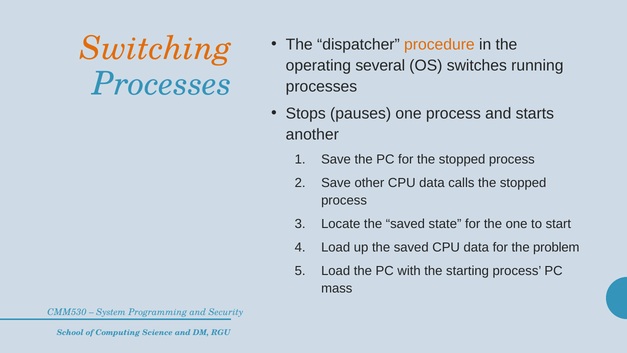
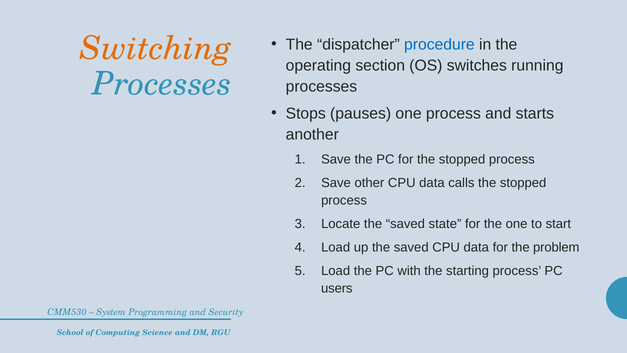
procedure colour: orange -> blue (439, 44)
several: several -> section (380, 65)
mass: mass -> users (337, 288)
